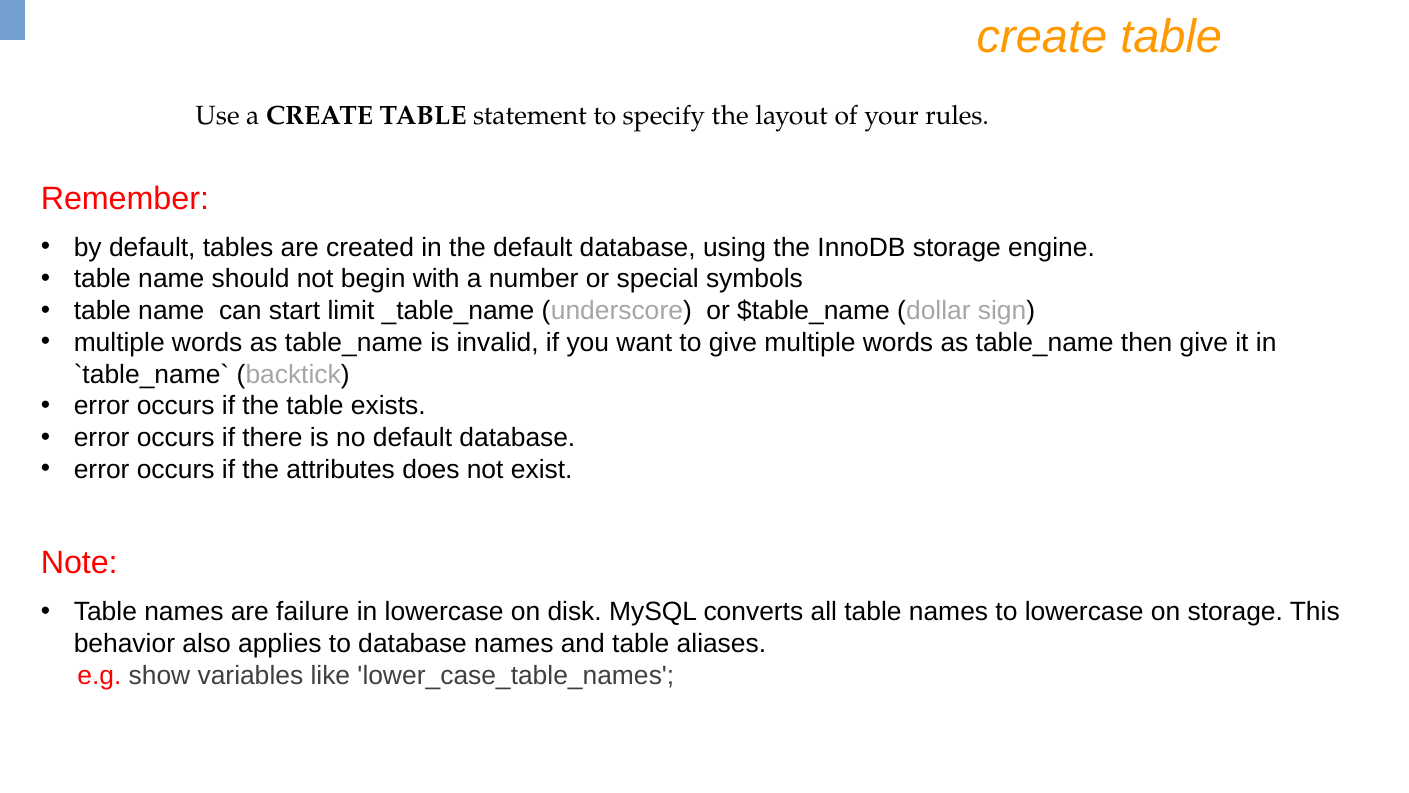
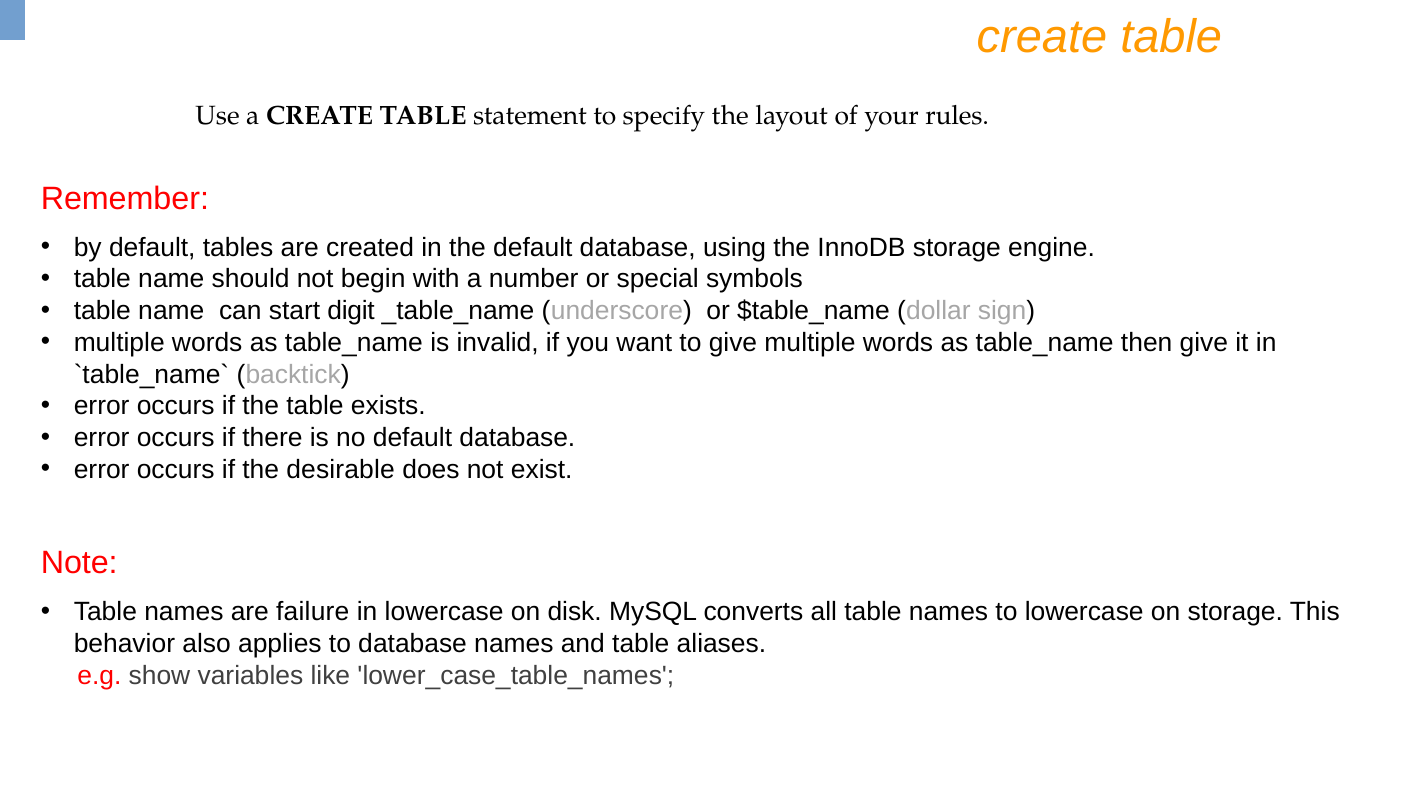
limit: limit -> digit (351, 311)
attributes: attributes -> desirable (341, 469)
